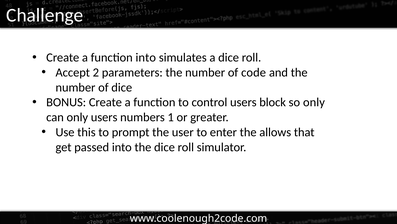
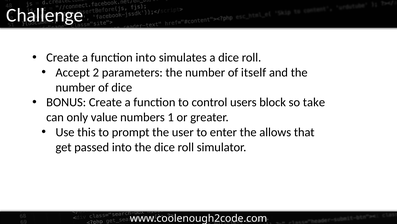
code: code -> itself (254, 72)
so only: only -> take (314, 102)
only users: users -> value (104, 117)
